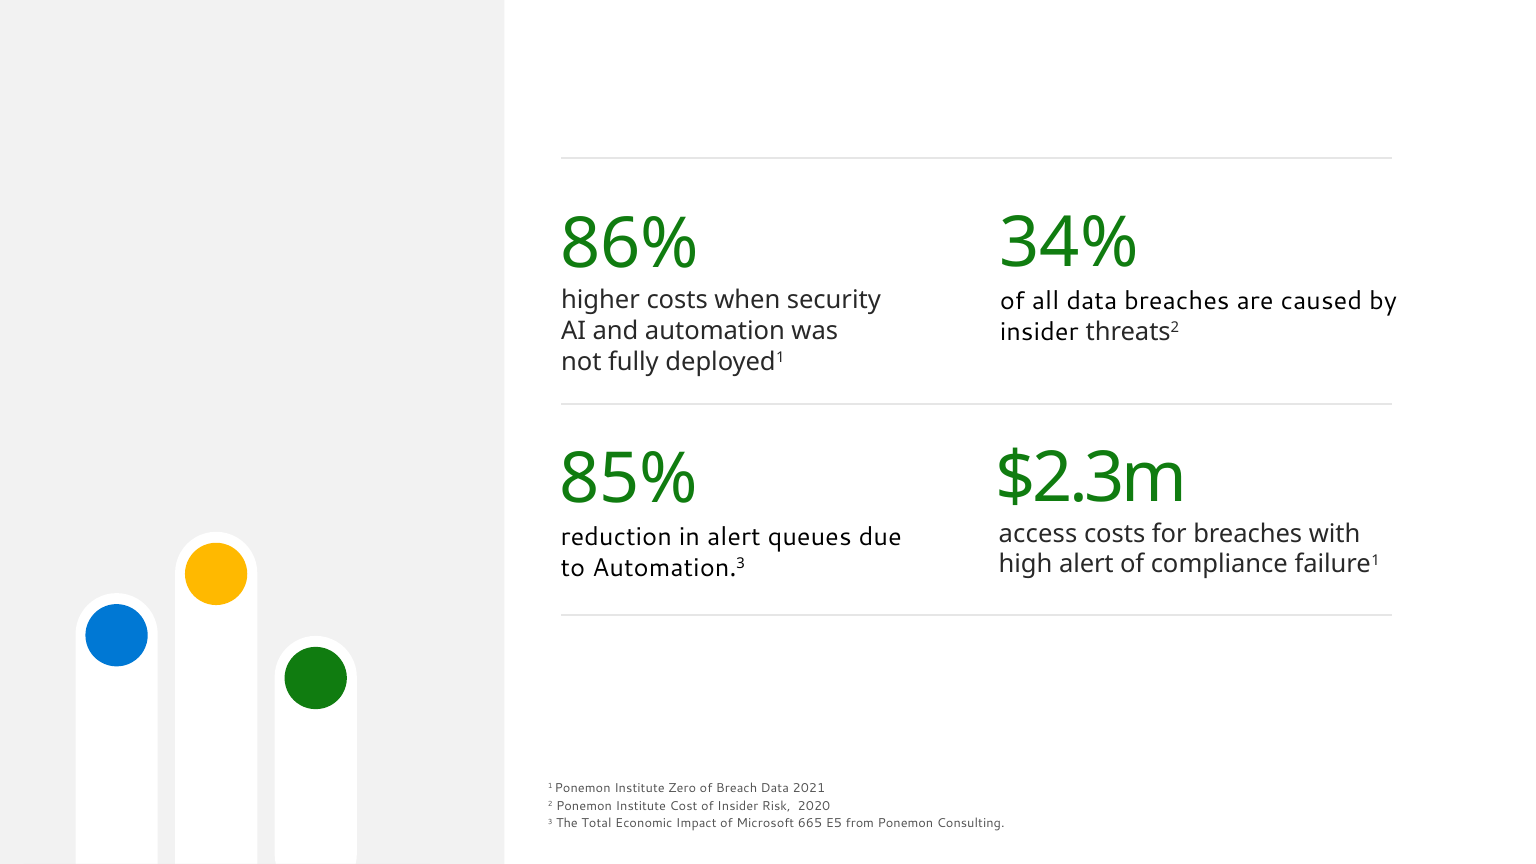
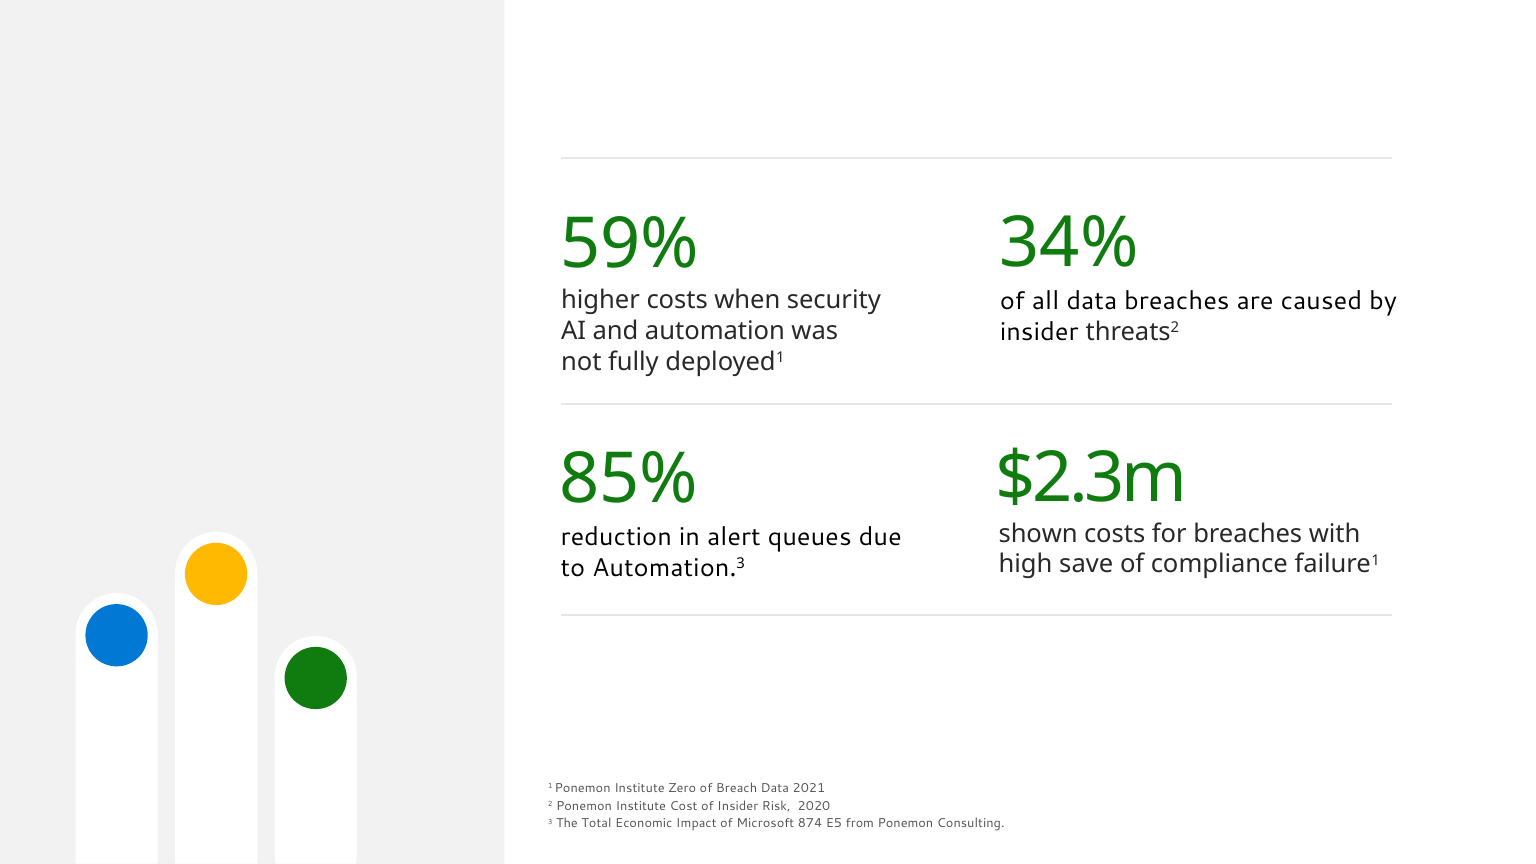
86%: 86% -> 59% (630, 244)
access: access -> shown (1038, 534)
high alert: alert -> save (1086, 564)
665: 665 -> 874 (810, 824)
